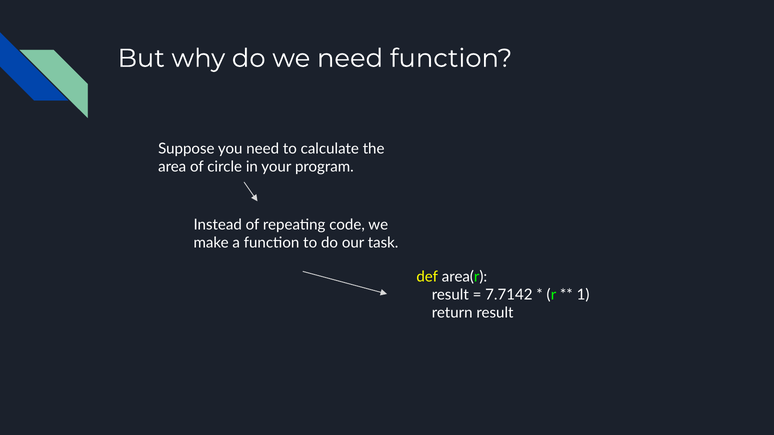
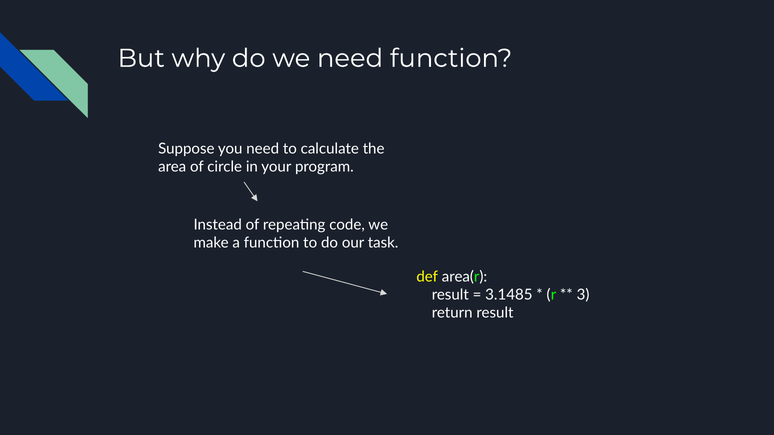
7.7142: 7.7142 -> 3.1485 (509, 295)
1: 1 -> 3 (583, 295)
